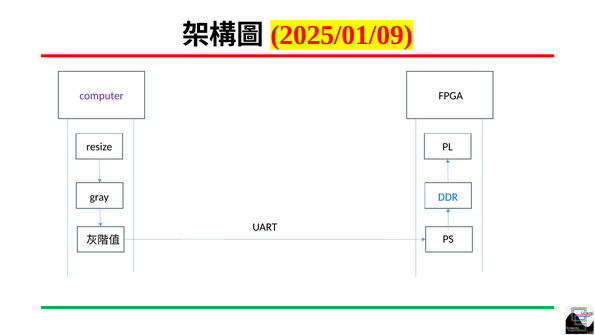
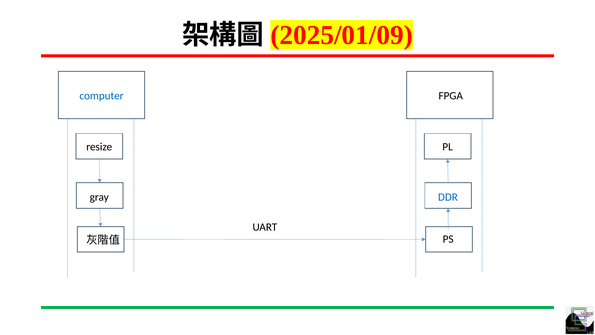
computer colour: purple -> blue (102, 96)
